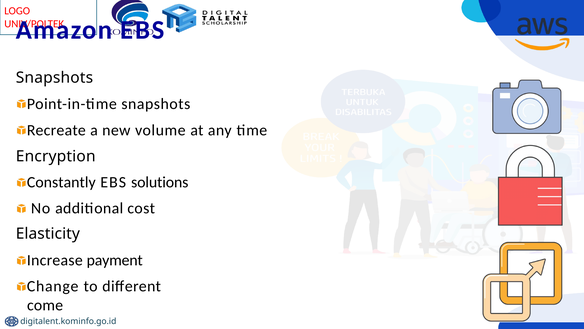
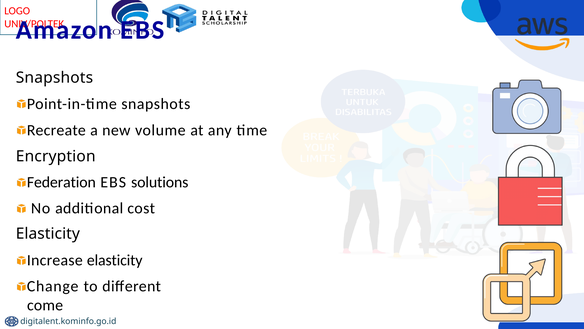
Constantly: Constantly -> Federation (61, 182)
Increase payment: payment -> elasticity (115, 260)
